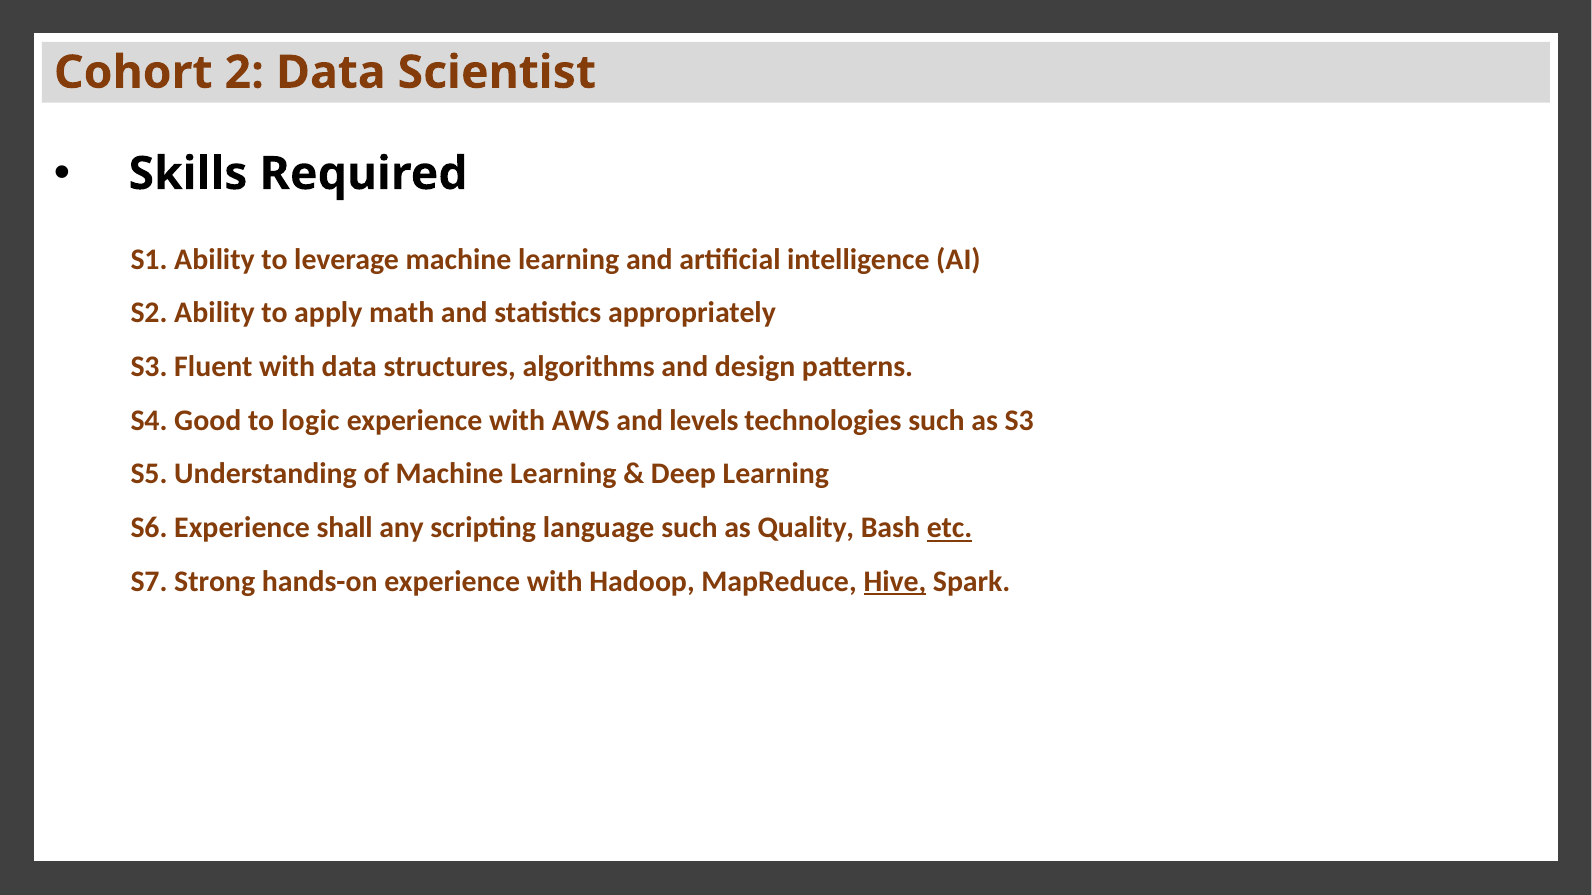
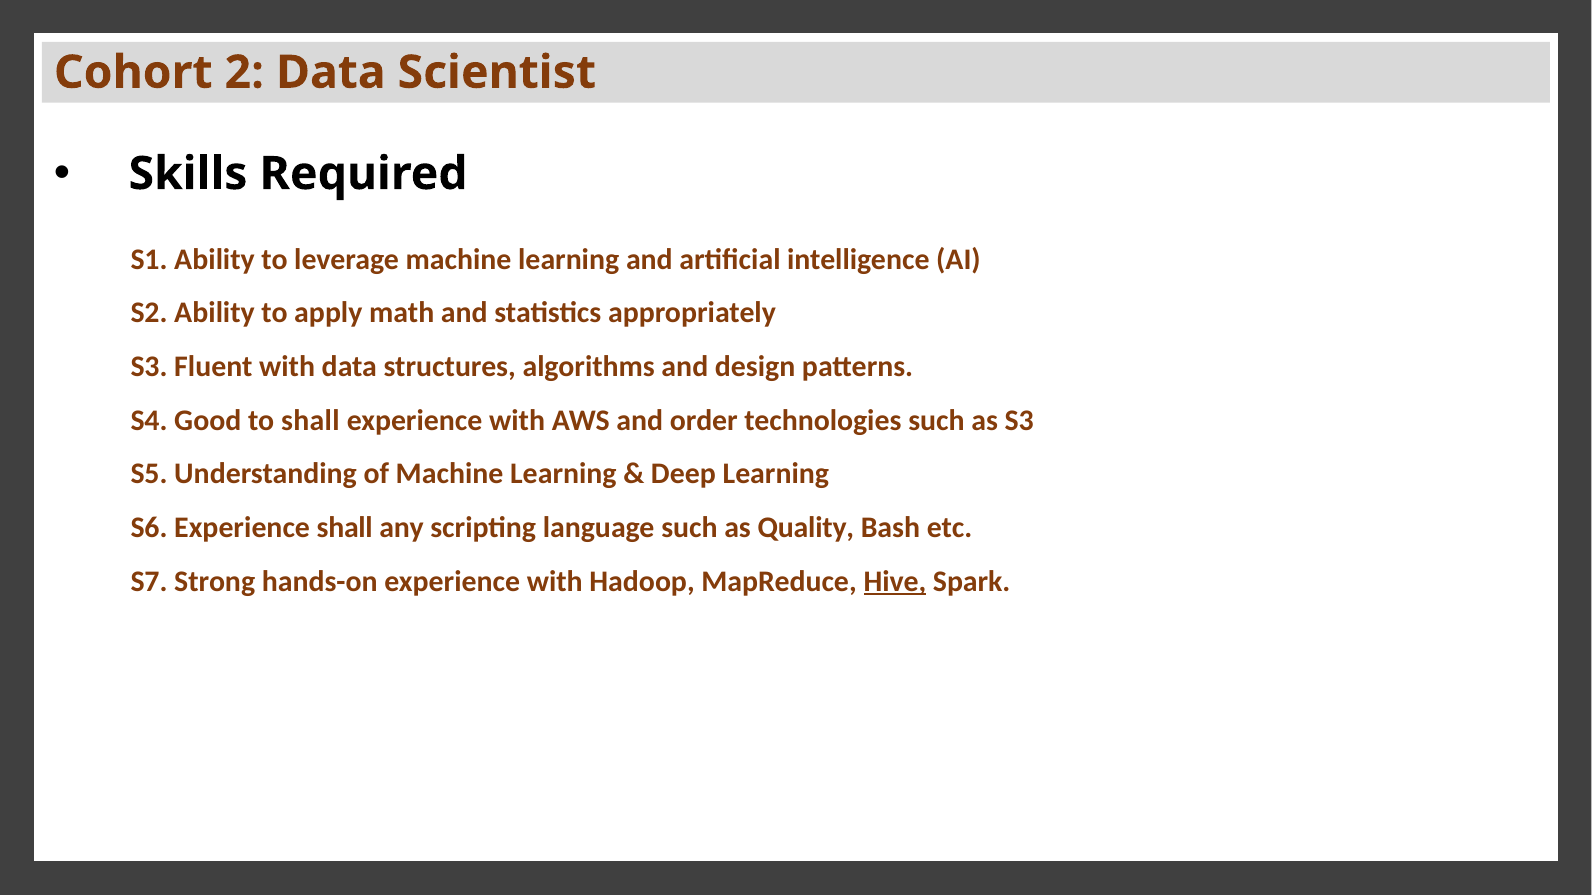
to logic: logic -> shall (310, 421)
levels: levels -> order (704, 421)
etc underline: present -> none (950, 528)
